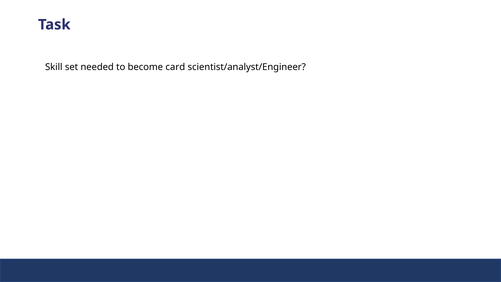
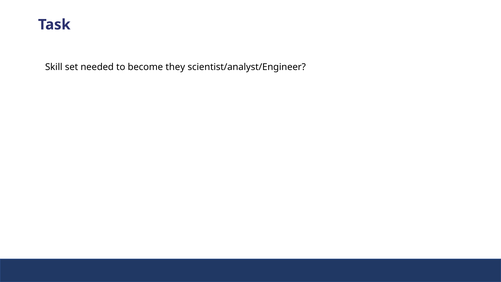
card: card -> they (175, 67)
